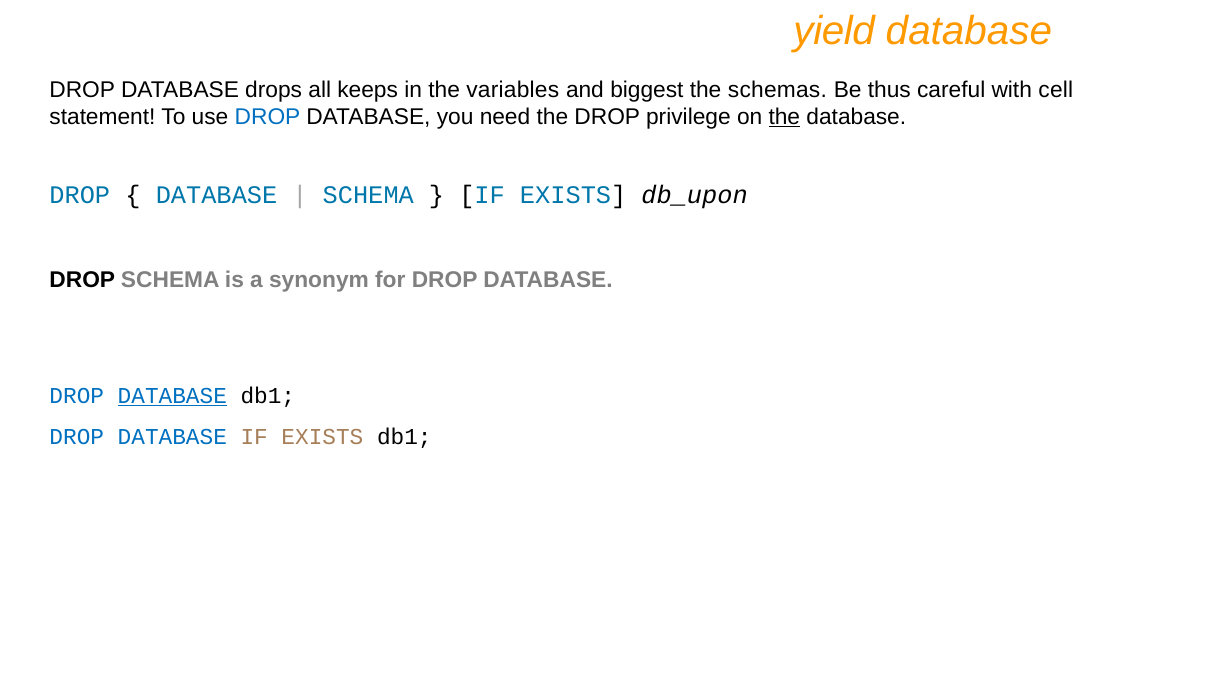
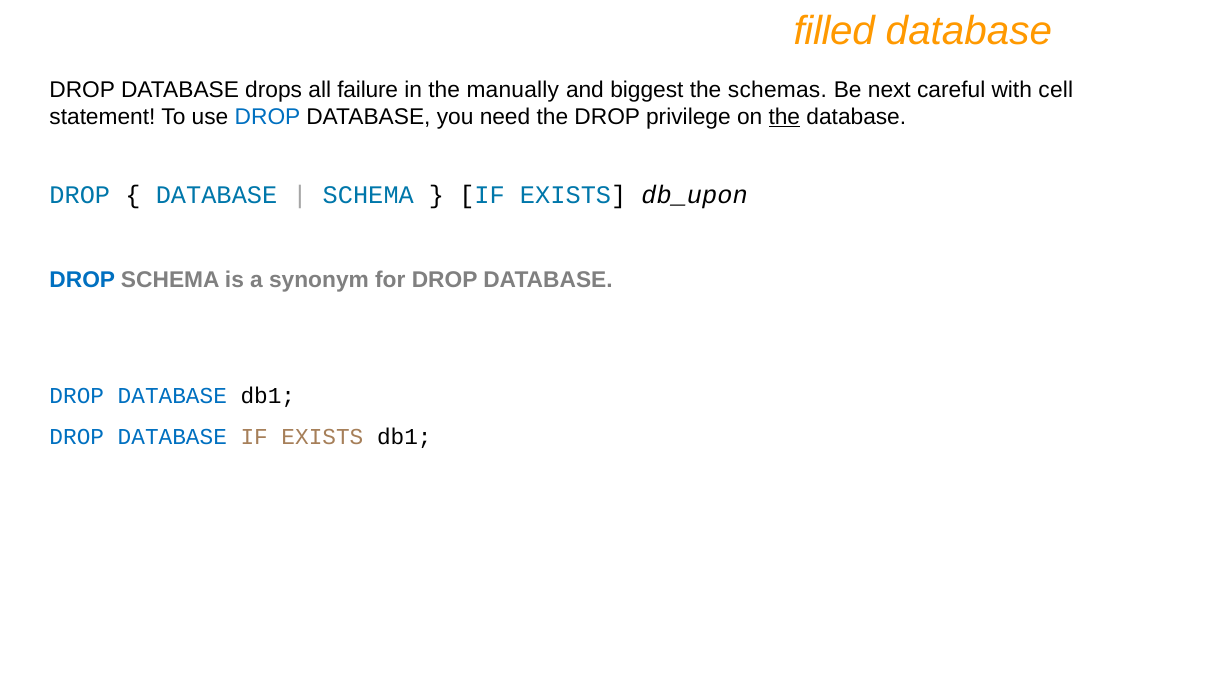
yield: yield -> filled (834, 32)
keeps: keeps -> failure (368, 90)
variables: variables -> manually (513, 90)
thus: thus -> next (889, 90)
DROP colour: black -> blue (82, 280)
DATABASE underline: present -> none (172, 396)
